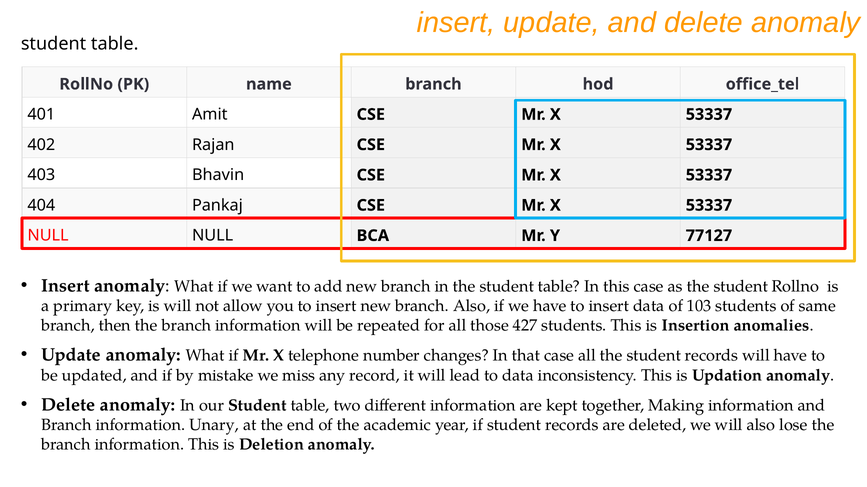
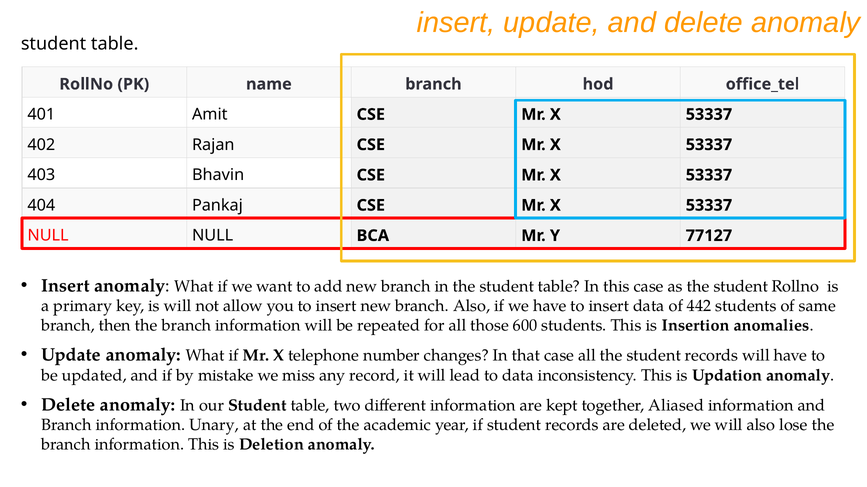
103: 103 -> 442 (699, 306)
427: 427 -> 600 (525, 326)
Making: Making -> Aliased (676, 406)
